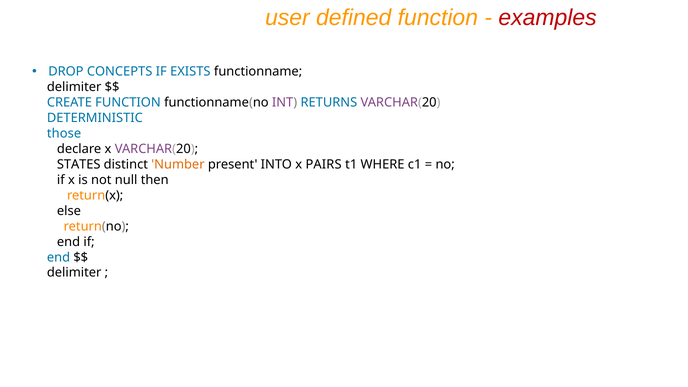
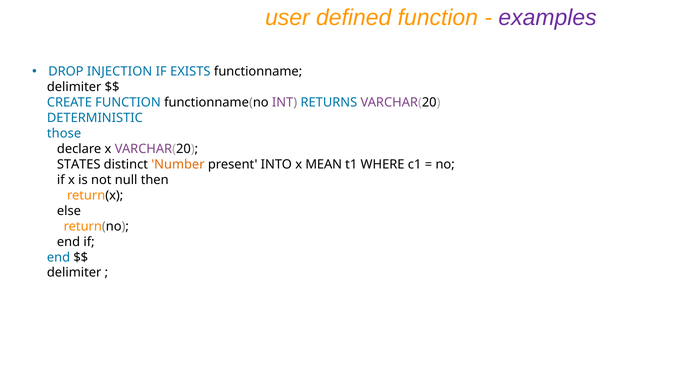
examples colour: red -> purple (548, 18)
CONCEPTS: CONCEPTS -> INJECTION (120, 71)
PAIRS: PAIRS -> MEAN (324, 164)
